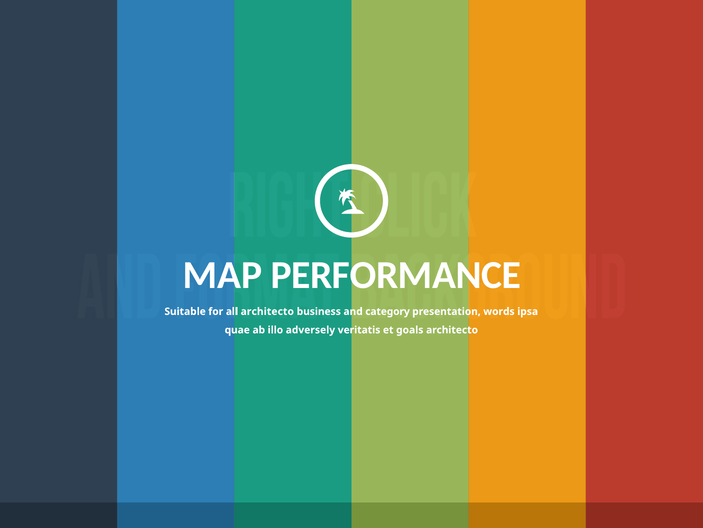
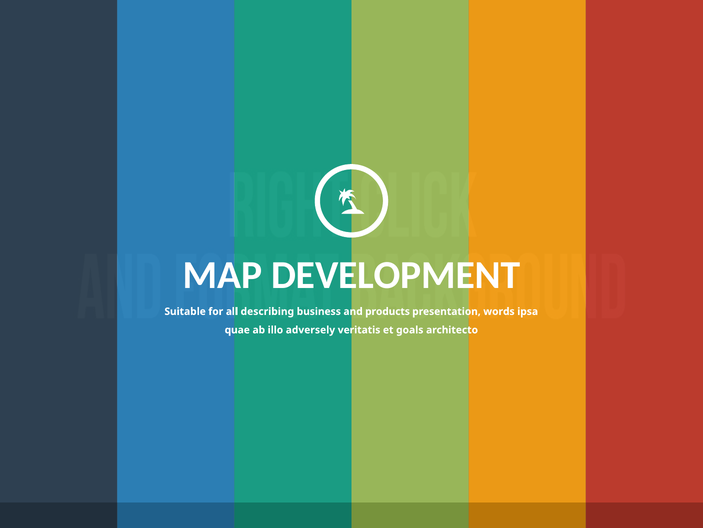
PERFORMANCE: PERFORMANCE -> DEVELOPMENT (396, 275)
all architecto: architecto -> describing (267, 311)
category: category -> products (387, 311)
